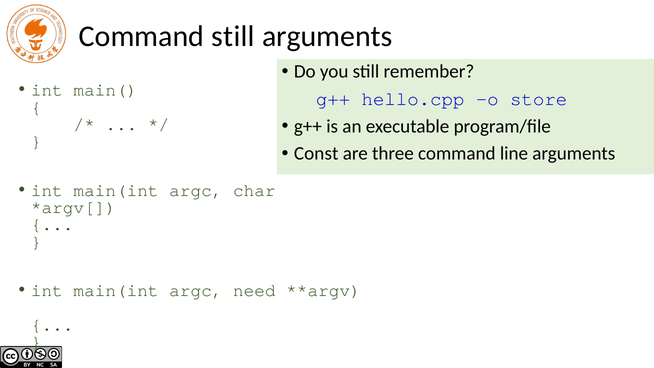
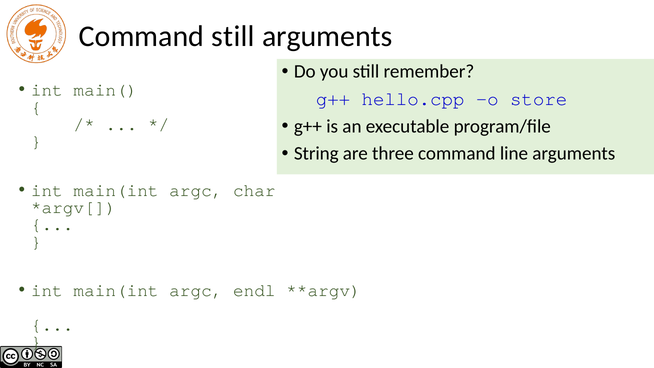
Const: Const -> String (316, 154)
need: need -> endl (254, 290)
